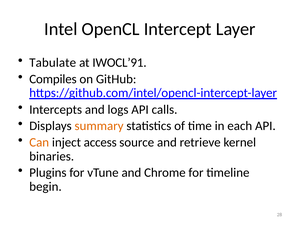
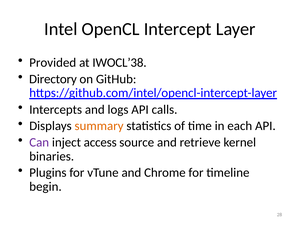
Tabulate: Tabulate -> Provided (53, 63)
IWOCL’91: IWOCL’91 -> IWOCL’38 (120, 63)
Compiles: Compiles -> Directory (53, 79)
Can colour: orange -> purple (39, 142)
